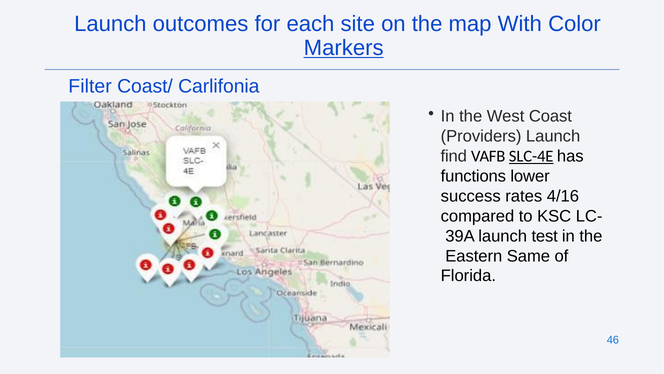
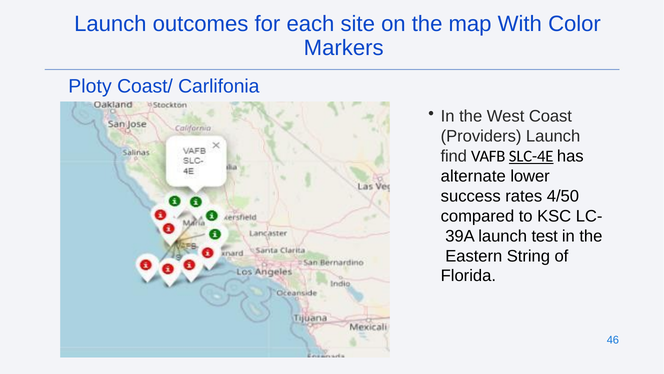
Markers underline: present -> none (344, 48)
Filter: Filter -> Ploty (90, 86)
functions: functions -> alternate (473, 176)
4/16: 4/16 -> 4/50 (563, 196)
Same: Same -> String (528, 256)
